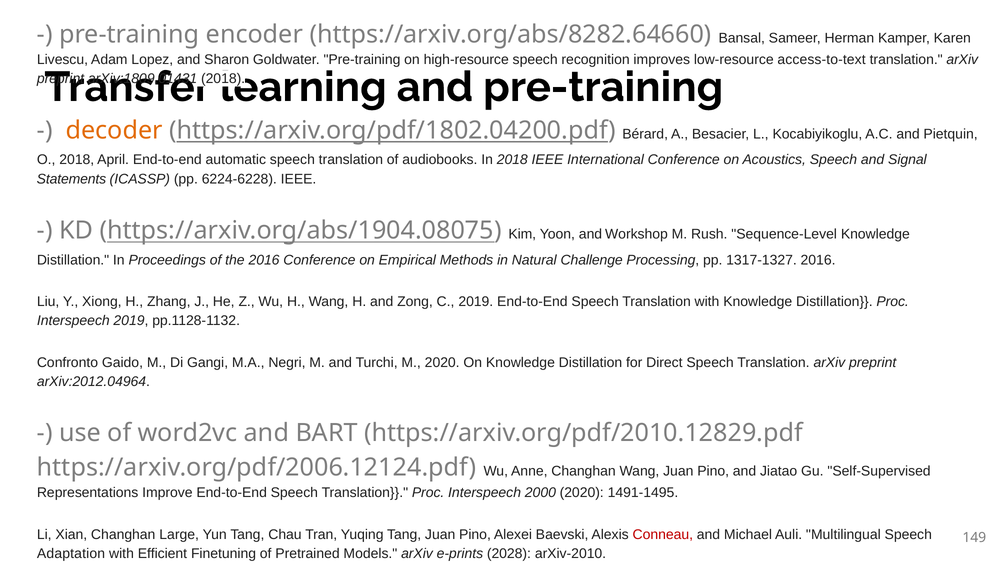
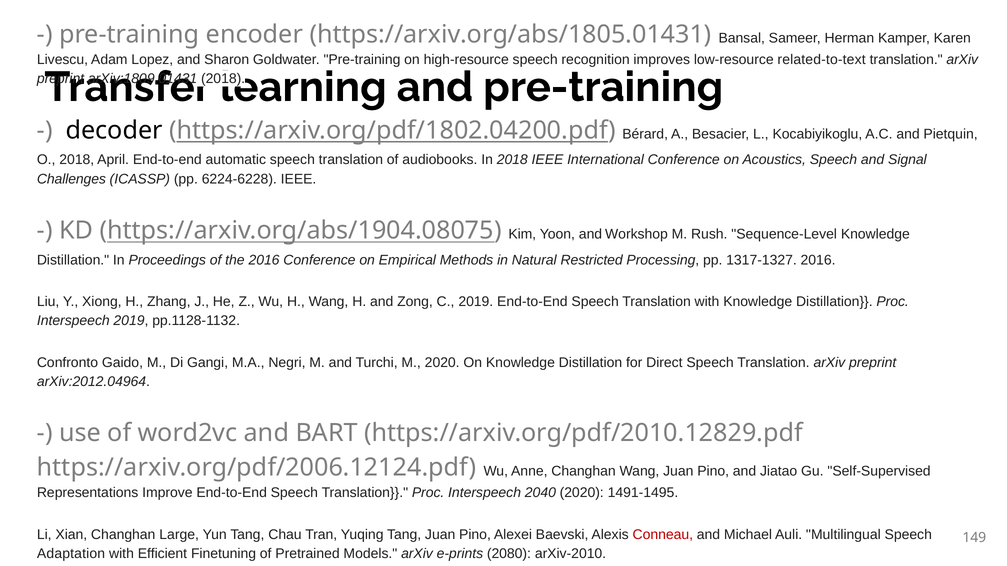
https://arxiv.org/abs/8282.64660: https://arxiv.org/abs/8282.64660 -> https://arxiv.org/abs/1805.01431 (511, 34)
access-to-text: access-to-text -> related-to-text (822, 59)
decoder colour: orange -> black (114, 131)
Statements: Statements -> Challenges (71, 179)
Challenge: Challenge -> Restricted (592, 260)
2000: 2000 -> 2040 (540, 493)
2028: 2028 -> 2080 (509, 554)
